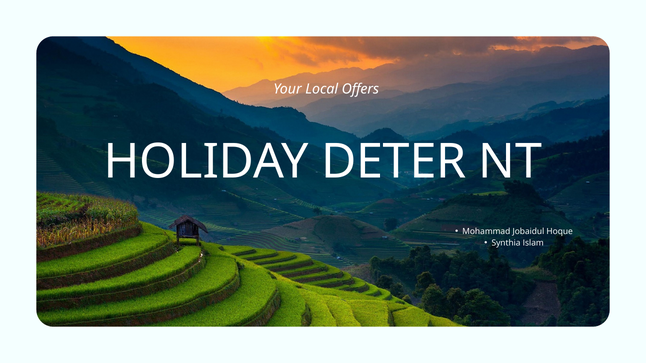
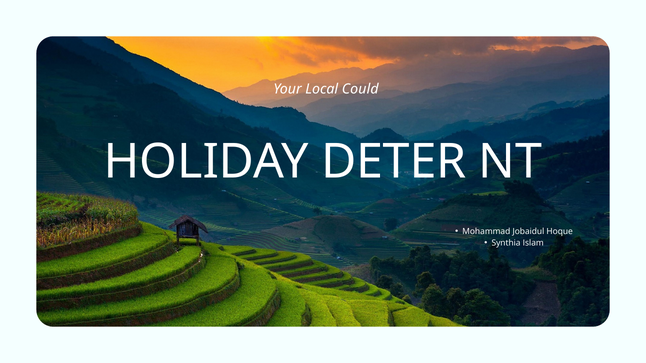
Offers: Offers -> Could (360, 89)
